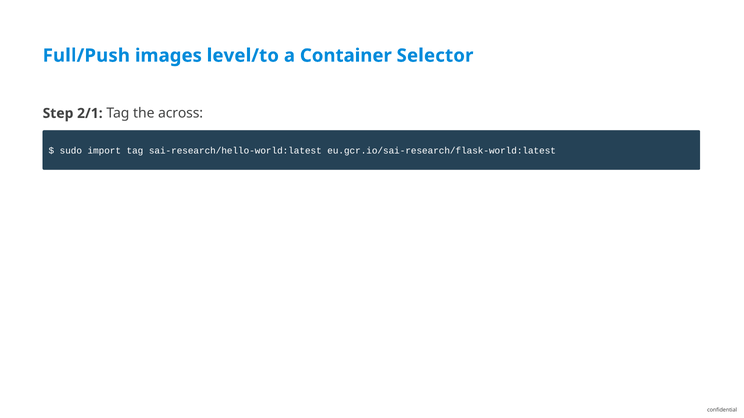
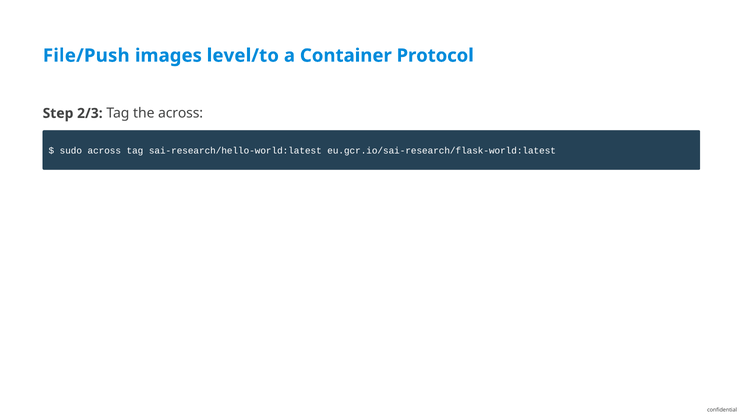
Full/Push: Full/Push -> File/Push (86, 56)
Selector: Selector -> Protocol (435, 56)
2/1: 2/1 -> 2/3 (90, 113)
sudo import: import -> across (104, 151)
